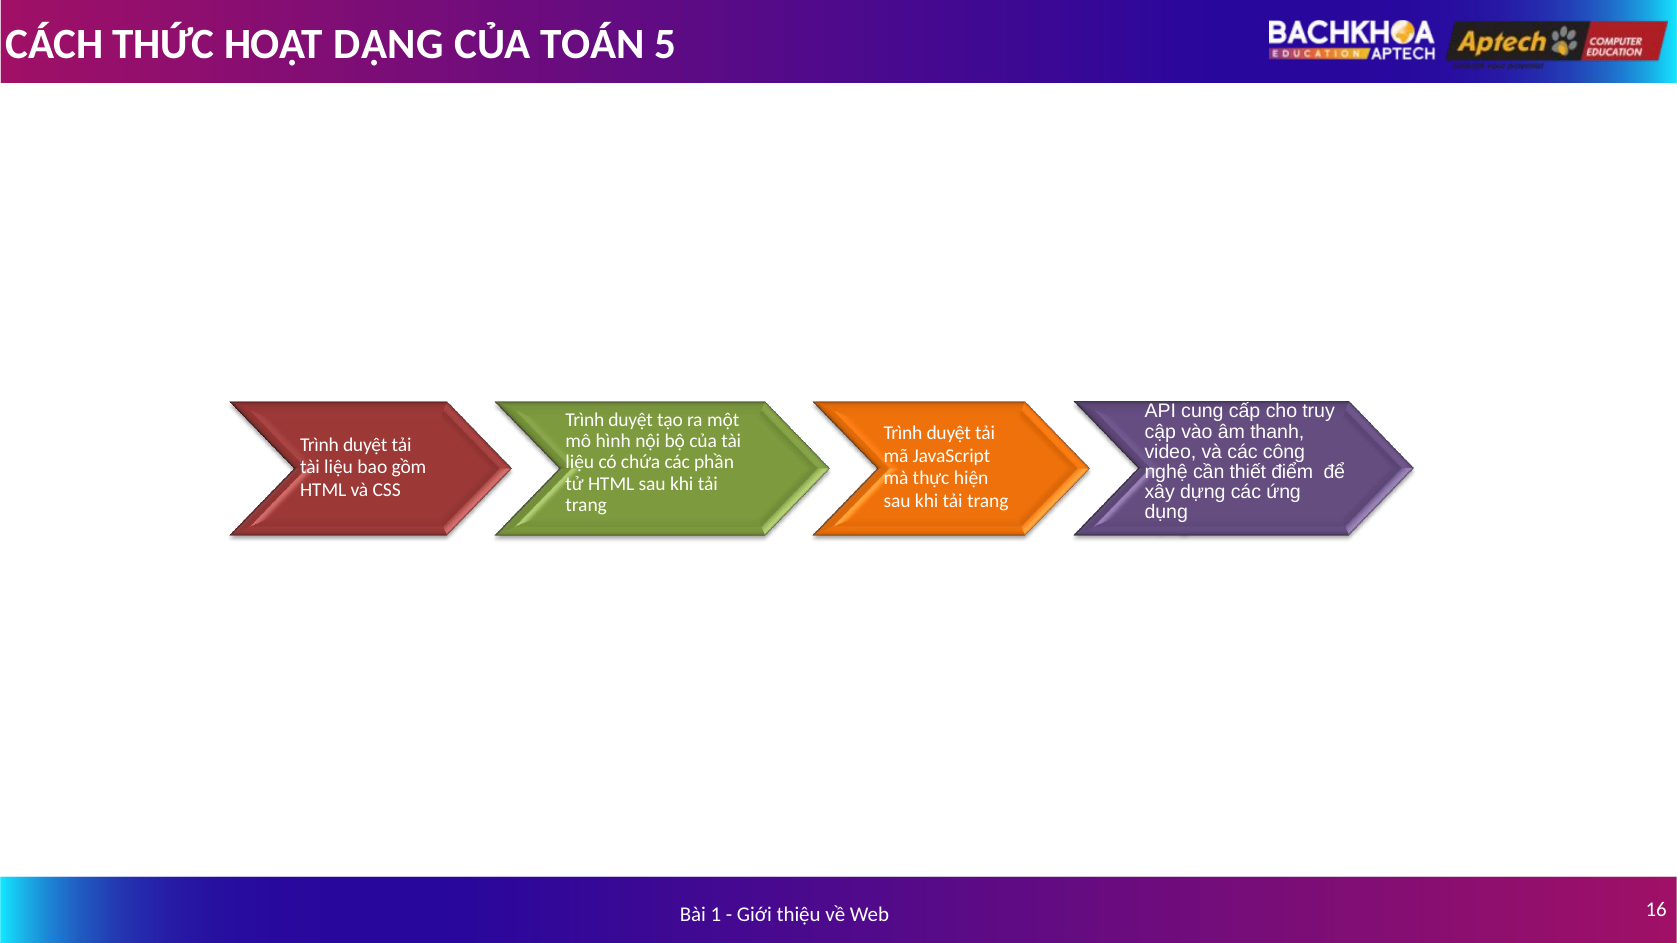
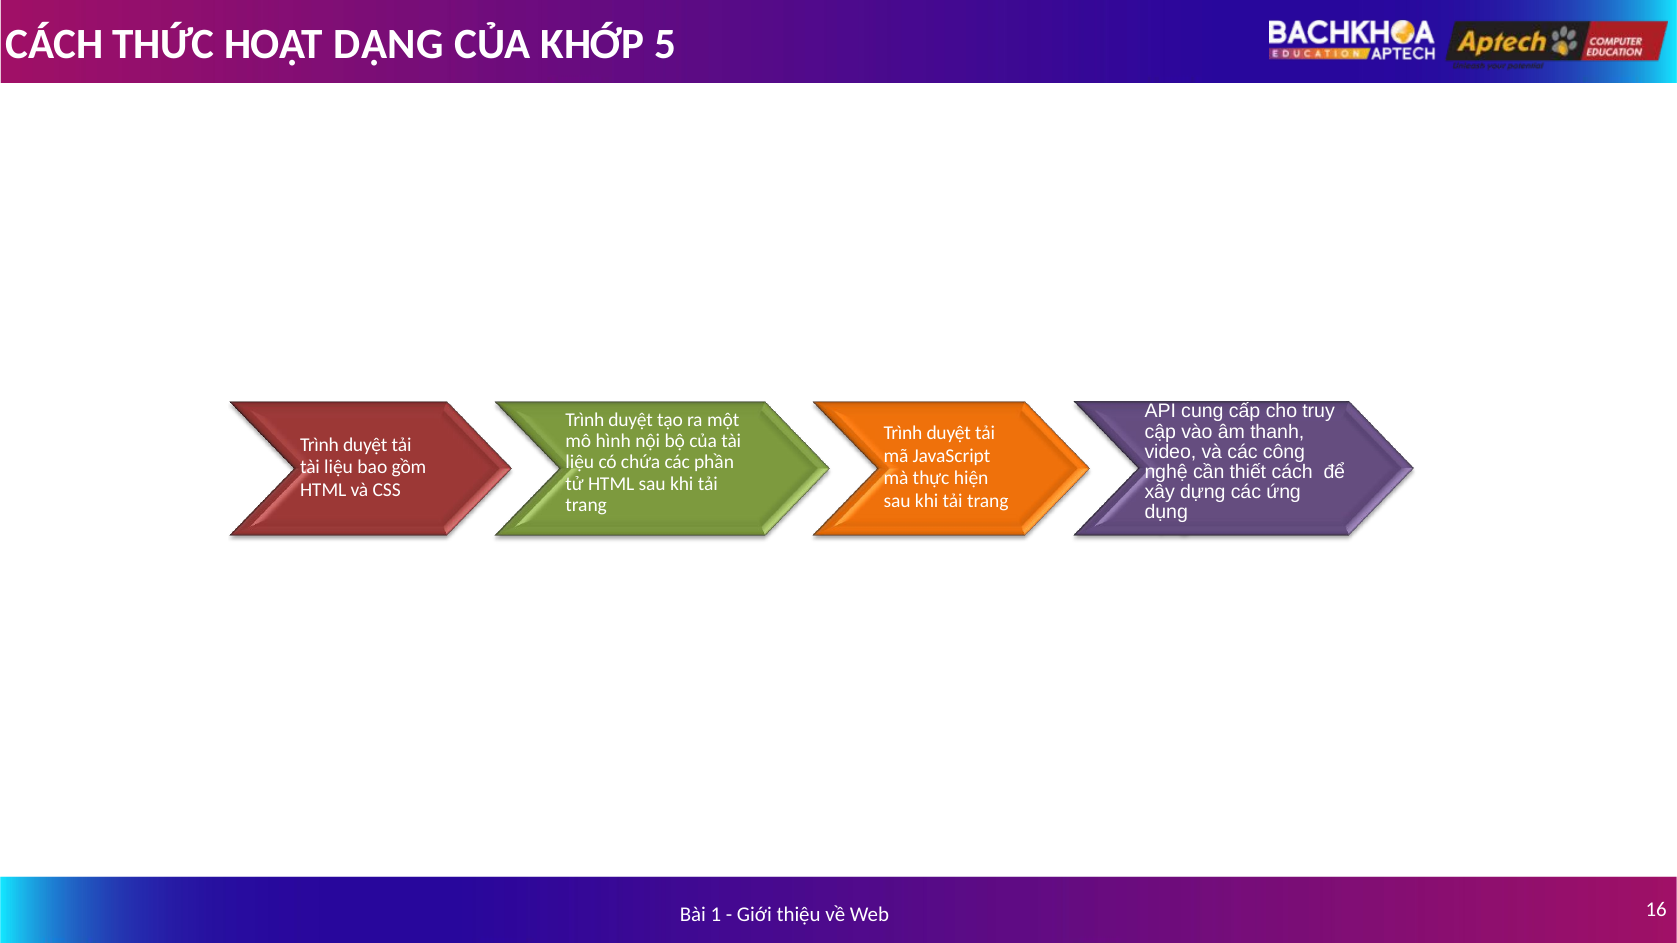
TOÁN: TOÁN -> KHỚP (593, 45)
thiết điểm: điểm -> cách (1292, 472)
